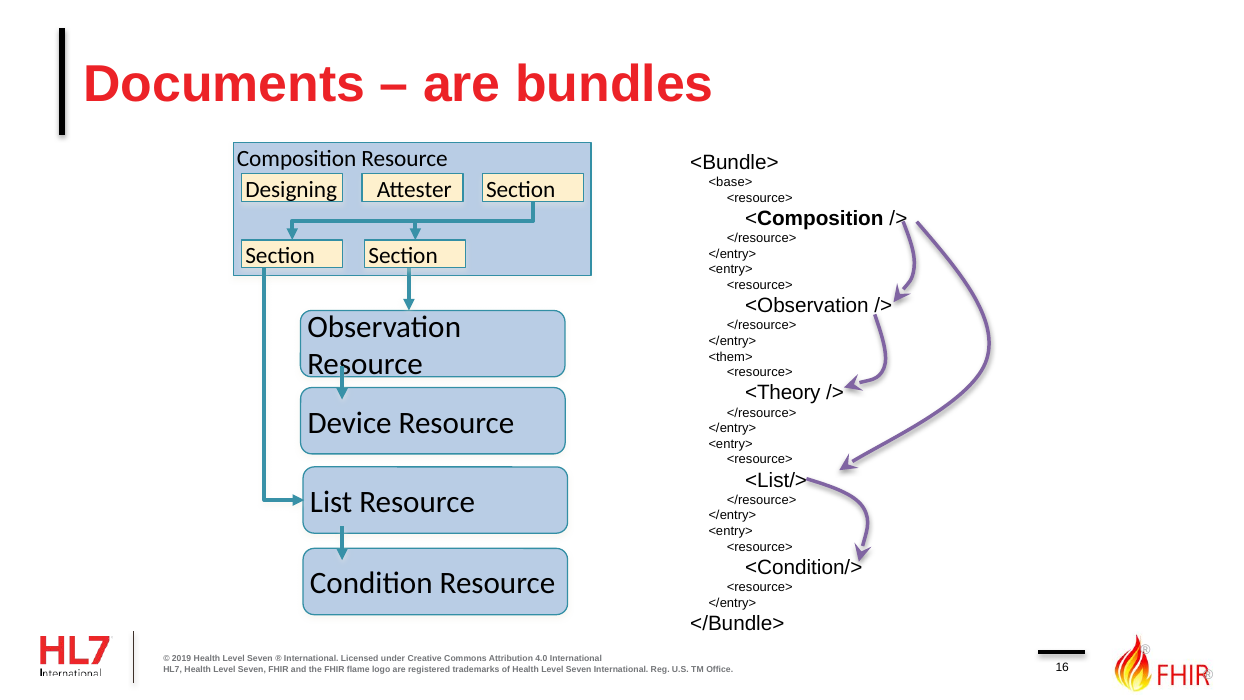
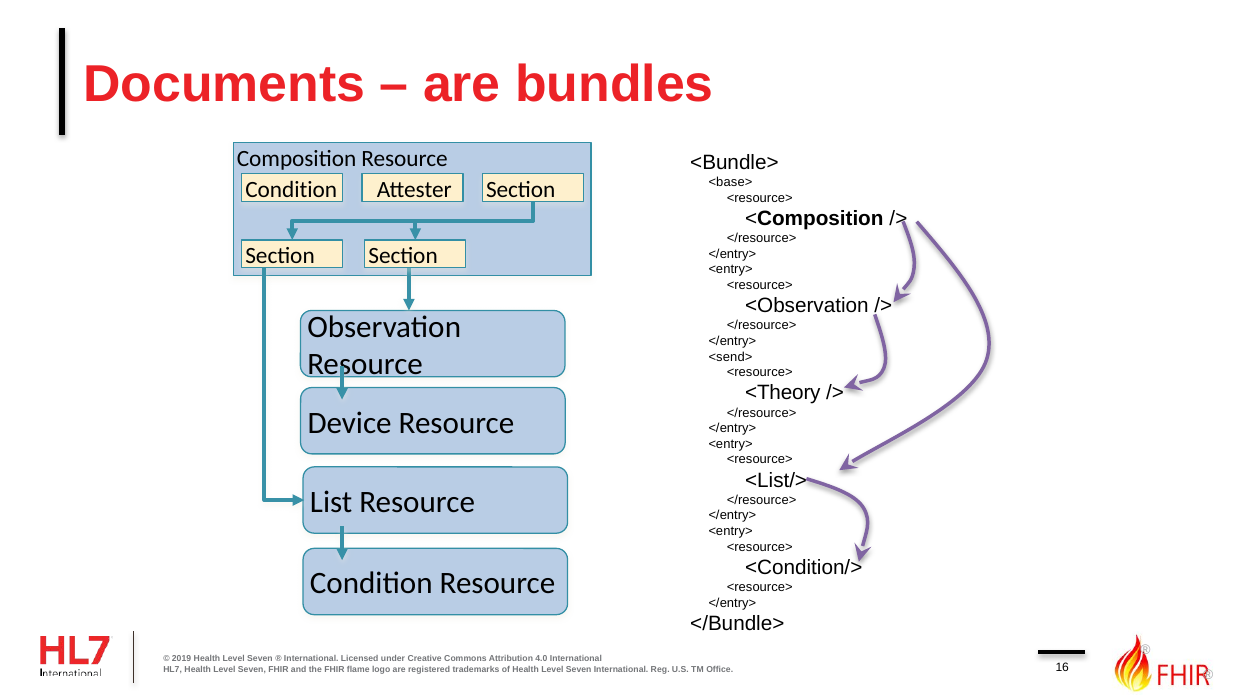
Designing: Designing -> Condition (291, 189)
<them>: <them> -> <send> (730, 357)
